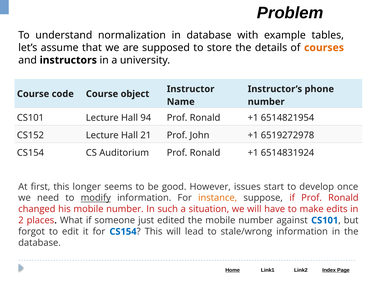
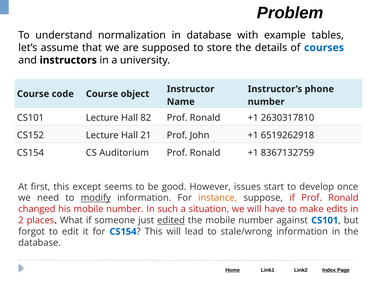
courses colour: orange -> blue (324, 48)
94: 94 -> 82 (146, 118)
6514821954: 6514821954 -> 2630317810 (288, 118)
6519272978: 6519272978 -> 6519262918 (288, 135)
6514831924: 6514831924 -> 8367132759 (288, 152)
longer: longer -> except (87, 186)
edited underline: none -> present (171, 220)
